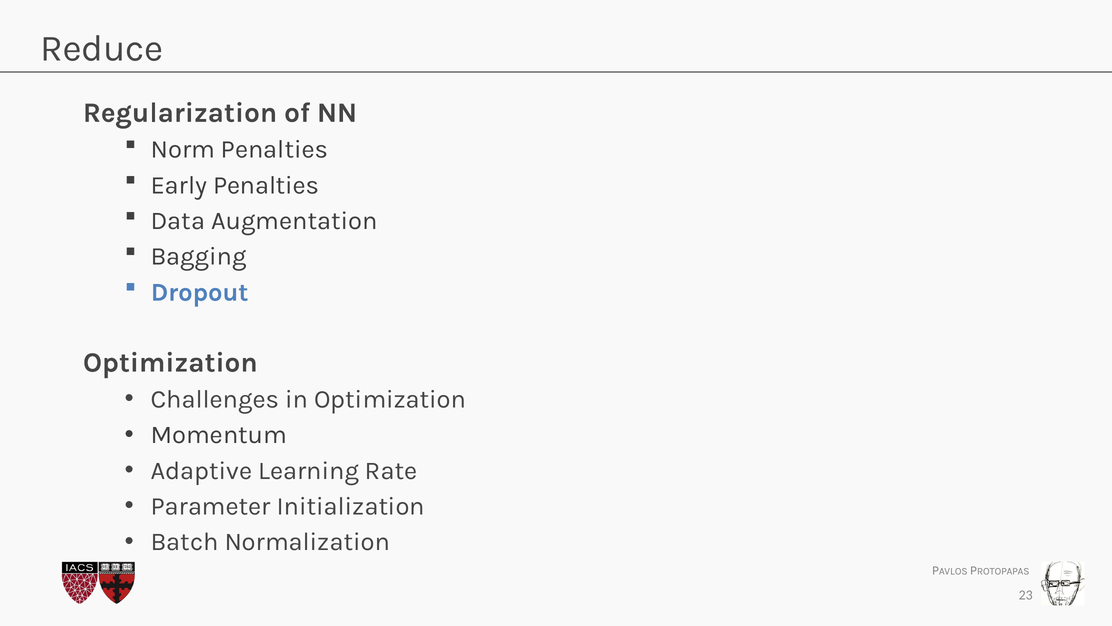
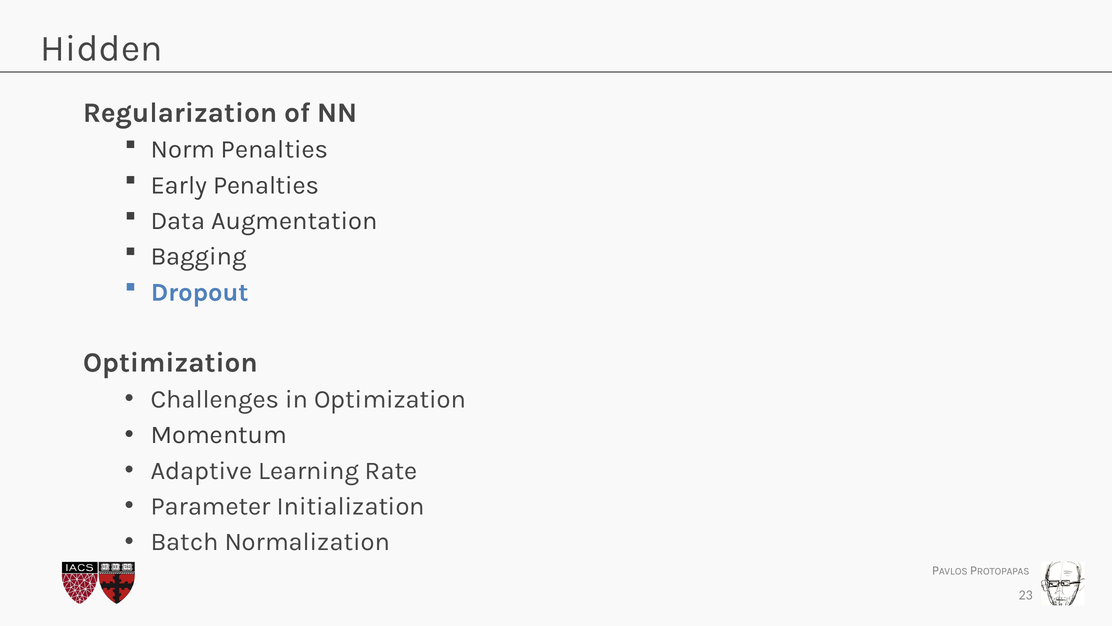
Reduce: Reduce -> Hidden (101, 49)
